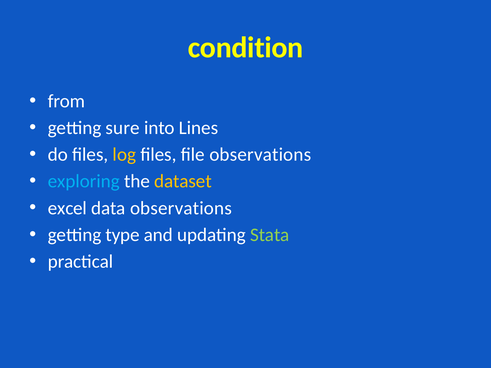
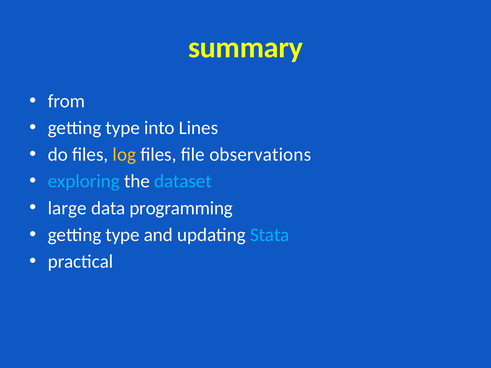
condition: condition -> summary (246, 48)
sure: sure -> type (123, 128)
dataset colour: yellow -> light blue (183, 181)
excel: excel -> large (67, 208)
data observations: observations -> programming (181, 208)
Stata colour: light green -> light blue (270, 235)
